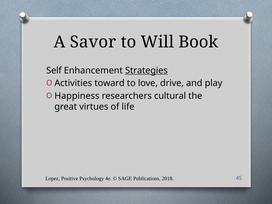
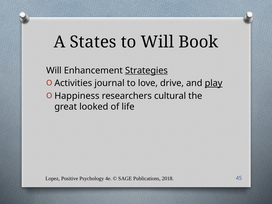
Savor: Savor -> States (93, 42)
Self: Self -> Will (54, 70)
toward: toward -> journal (110, 83)
play underline: none -> present (214, 83)
virtues: virtues -> looked (94, 107)
